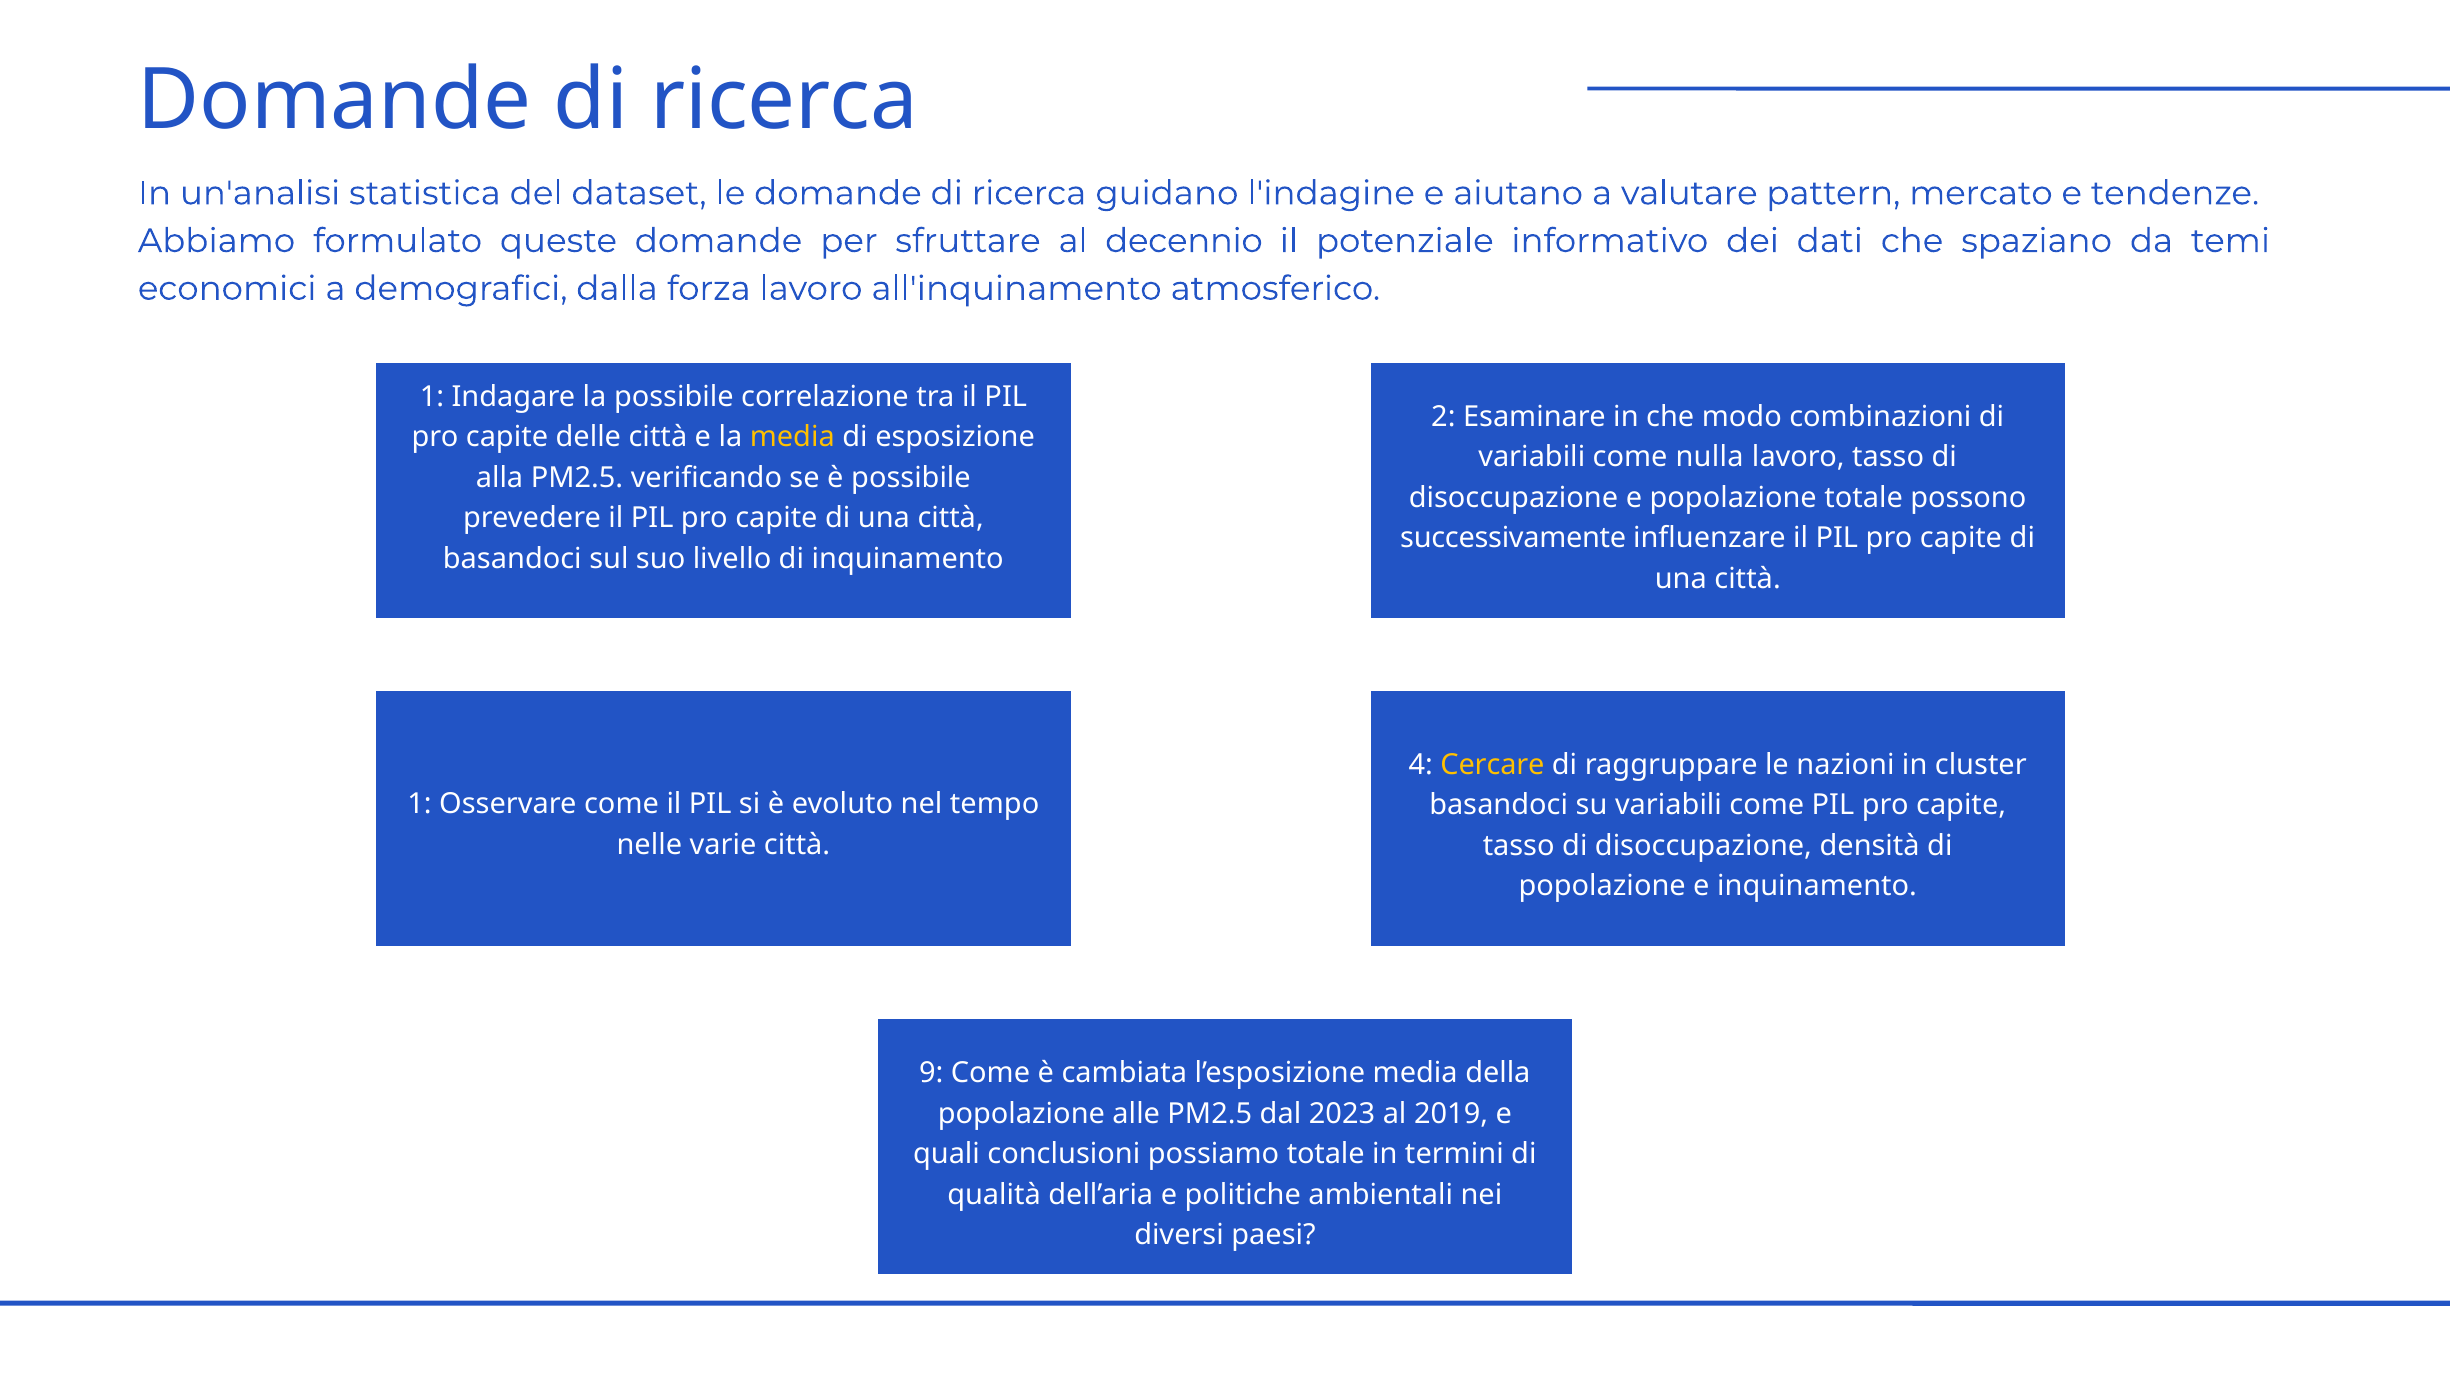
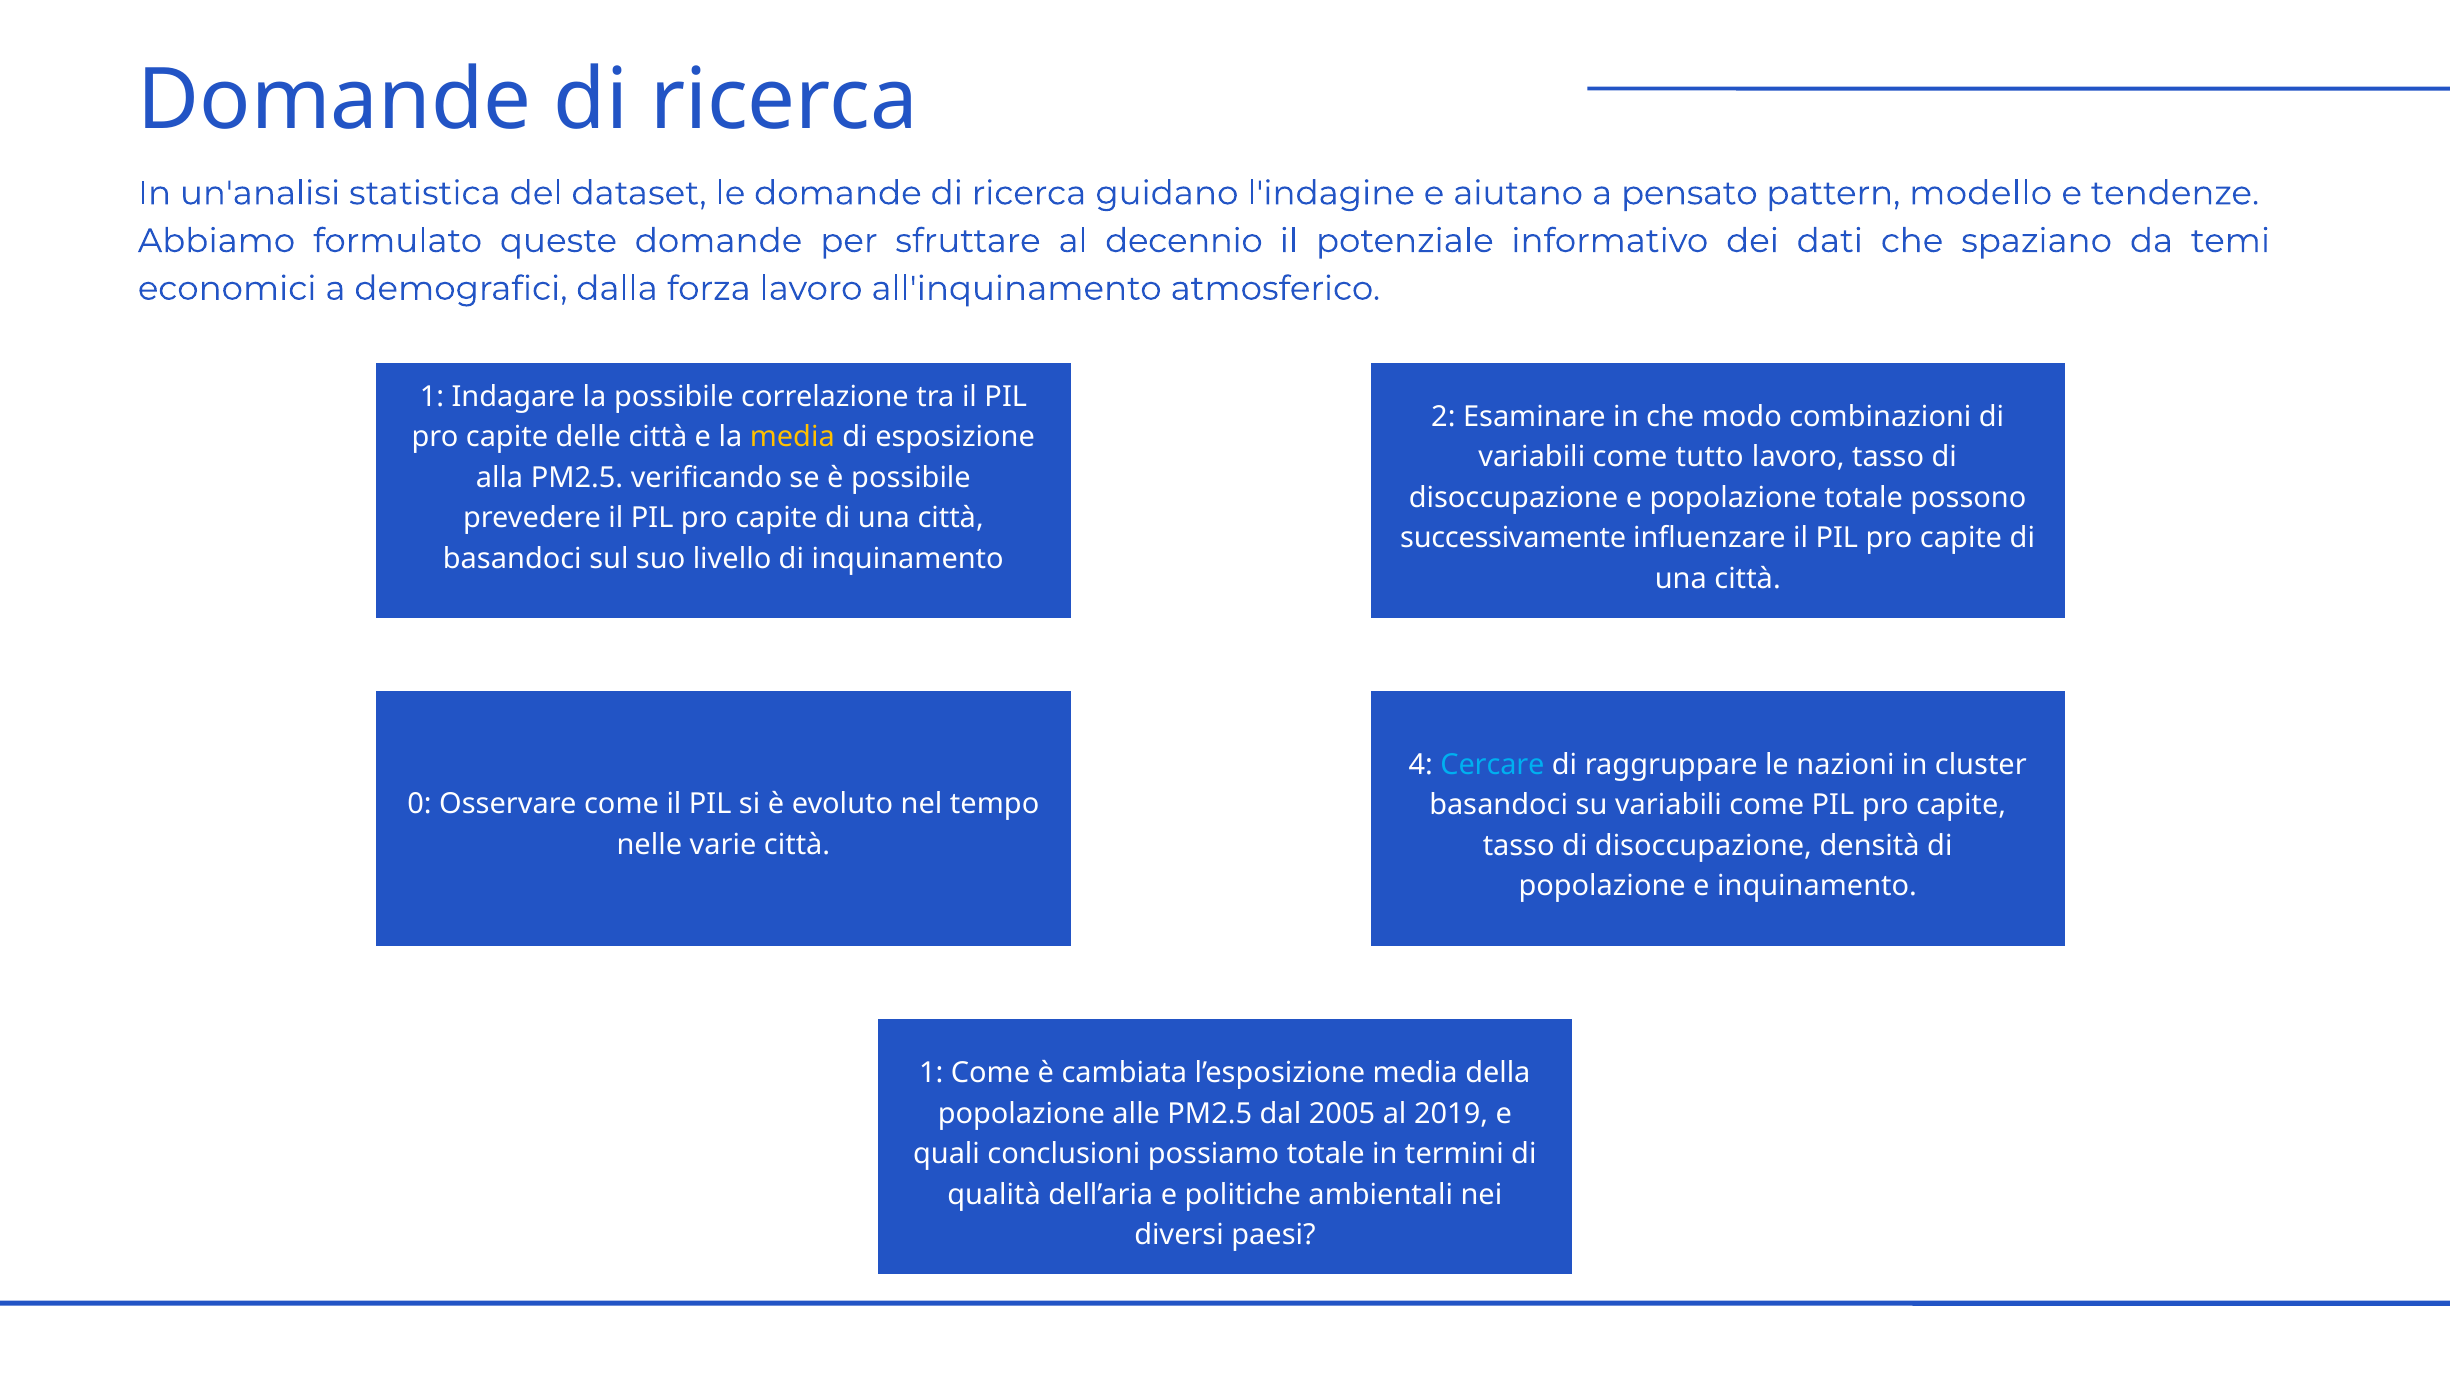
valutare: valutare -> pensato (1689, 193)
mercato: mercato -> modello (1981, 193)
nulla: nulla -> tutto (1710, 457)
Cercare colour: yellow -> light blue (1492, 765)
1: 1 -> 0 (420, 804)
9: 9 -> 1 (931, 1073)
2023: 2023 -> 2005 (1342, 1114)
